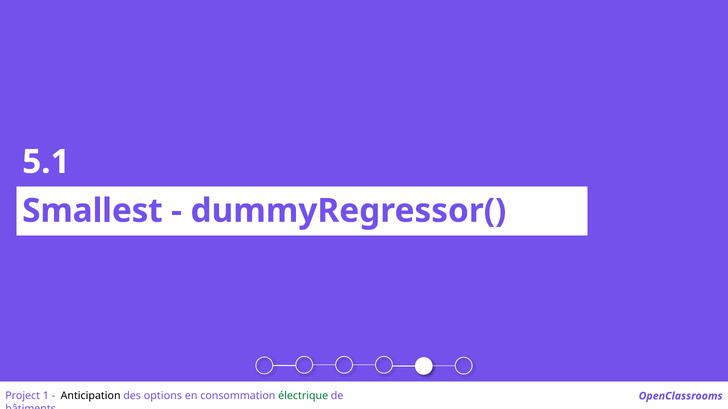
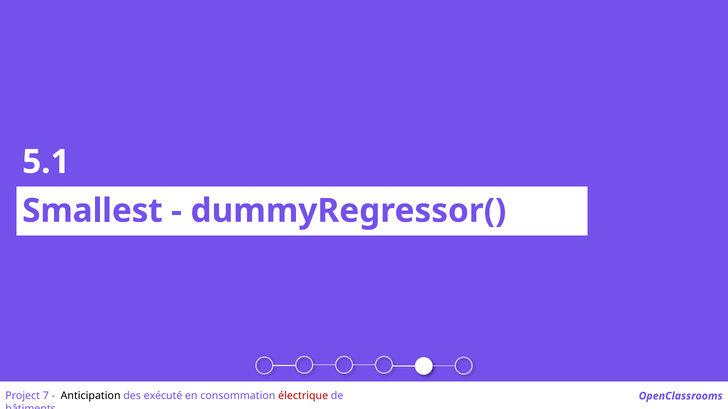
1: 1 -> 7 (46, 396)
options: options -> exécuté (163, 396)
électrique colour: green -> red (303, 396)
